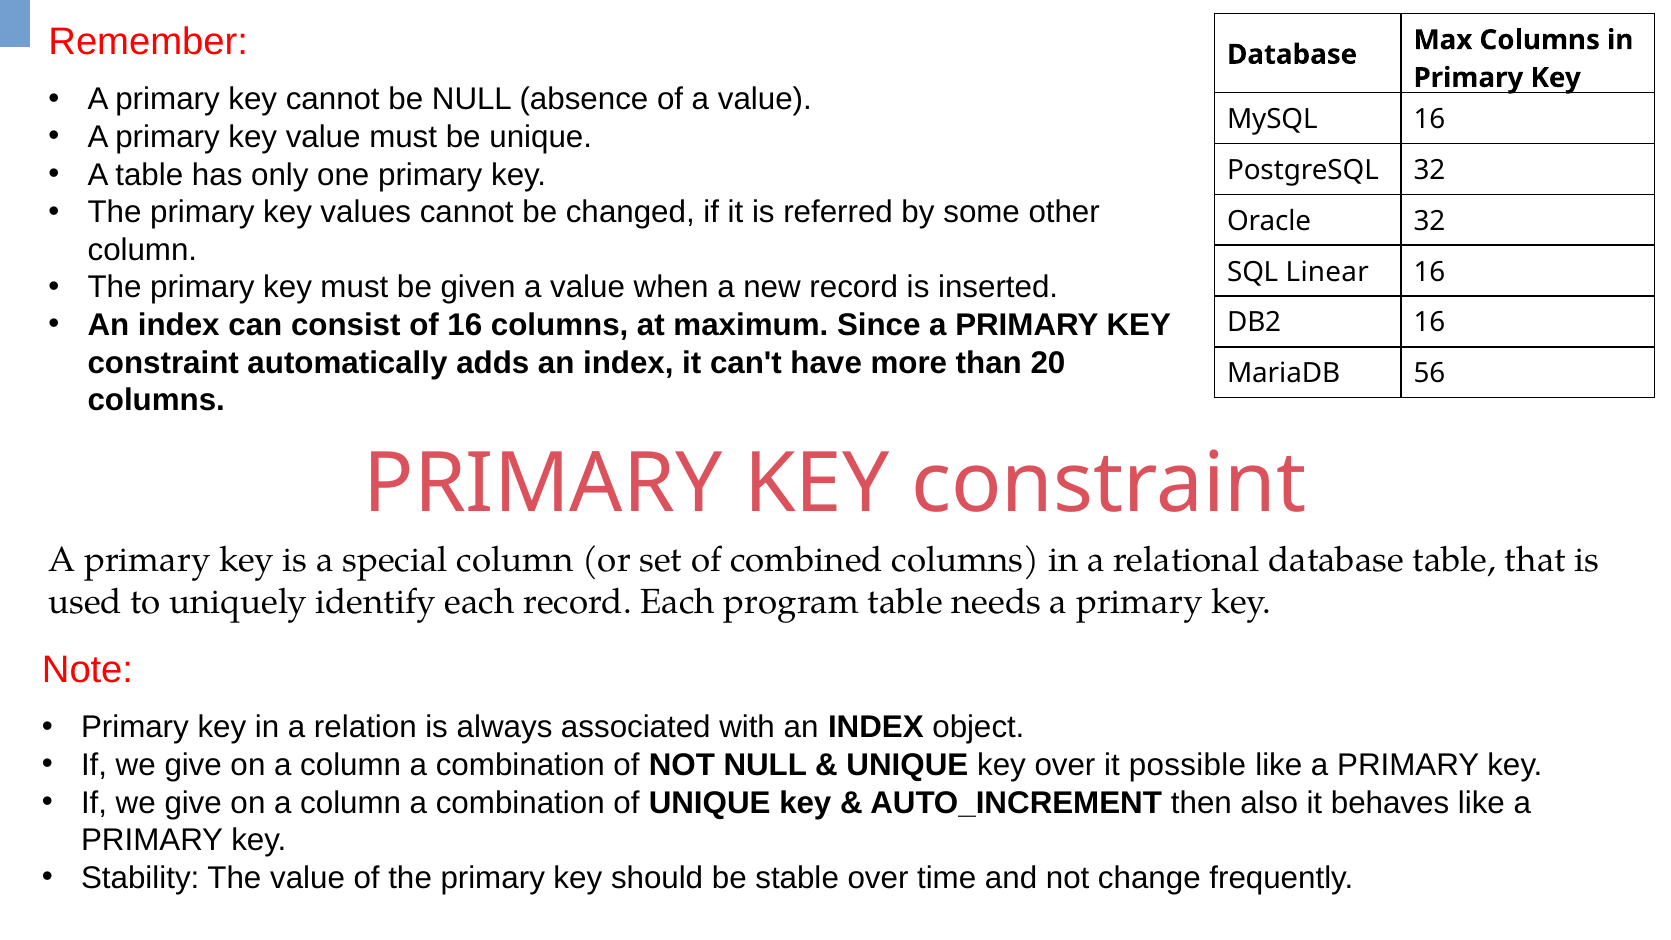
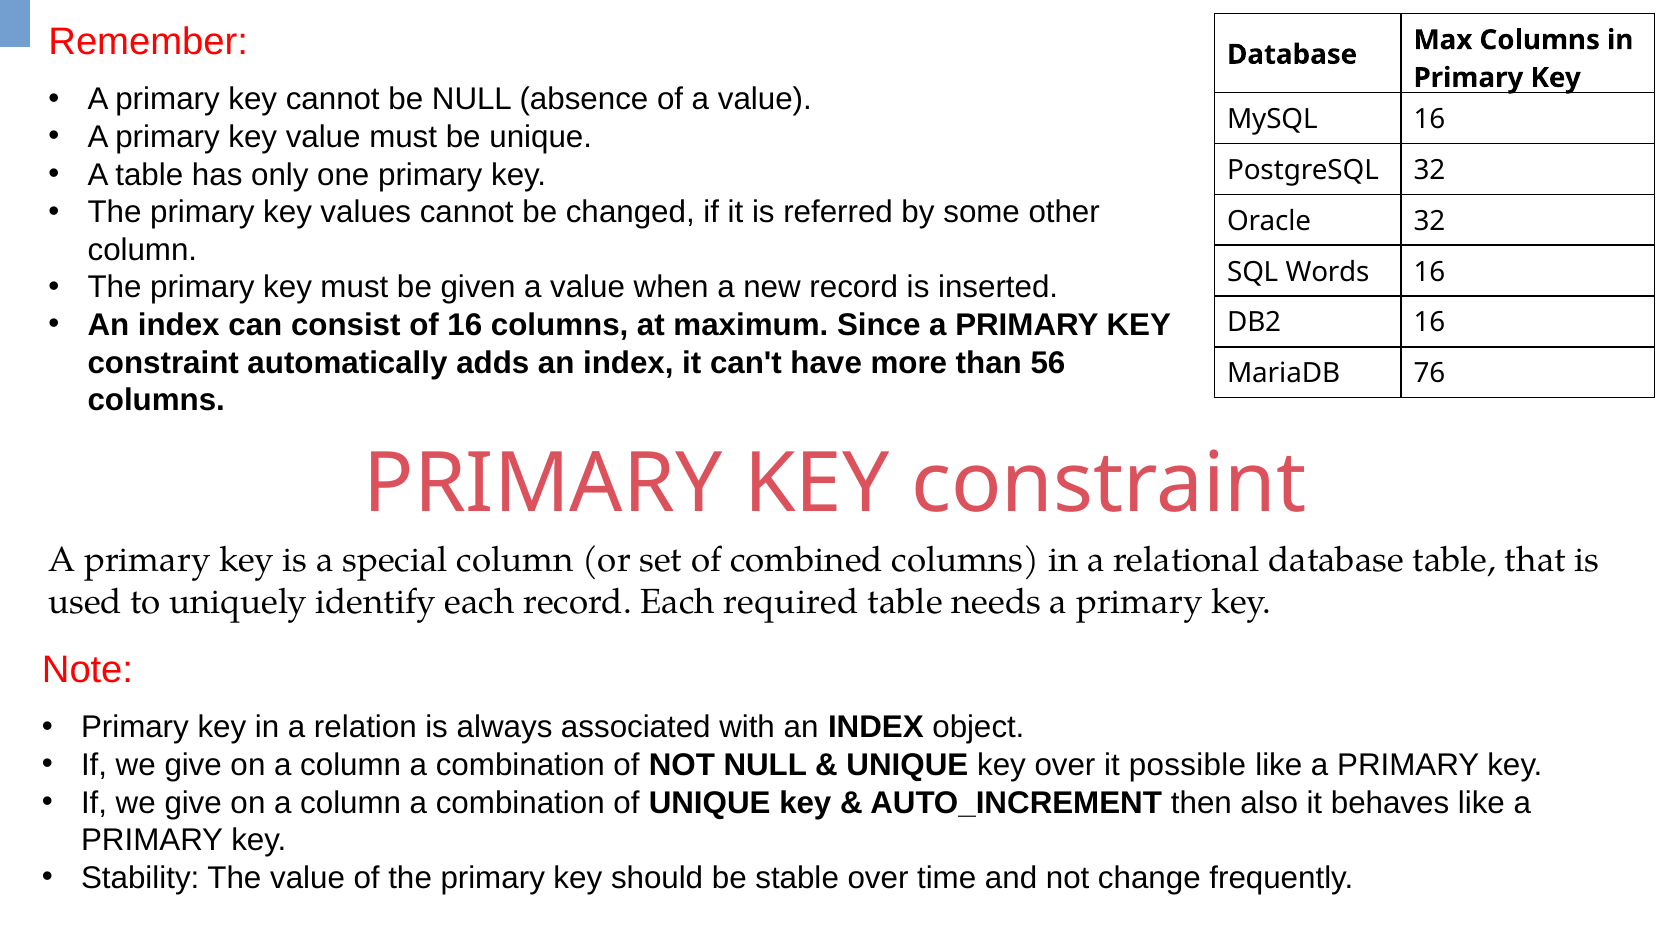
Linear: Linear -> Words (1327, 272)
20: 20 -> 56 (1048, 363)
56: 56 -> 76 (1429, 374)
program: program -> required (791, 602)
